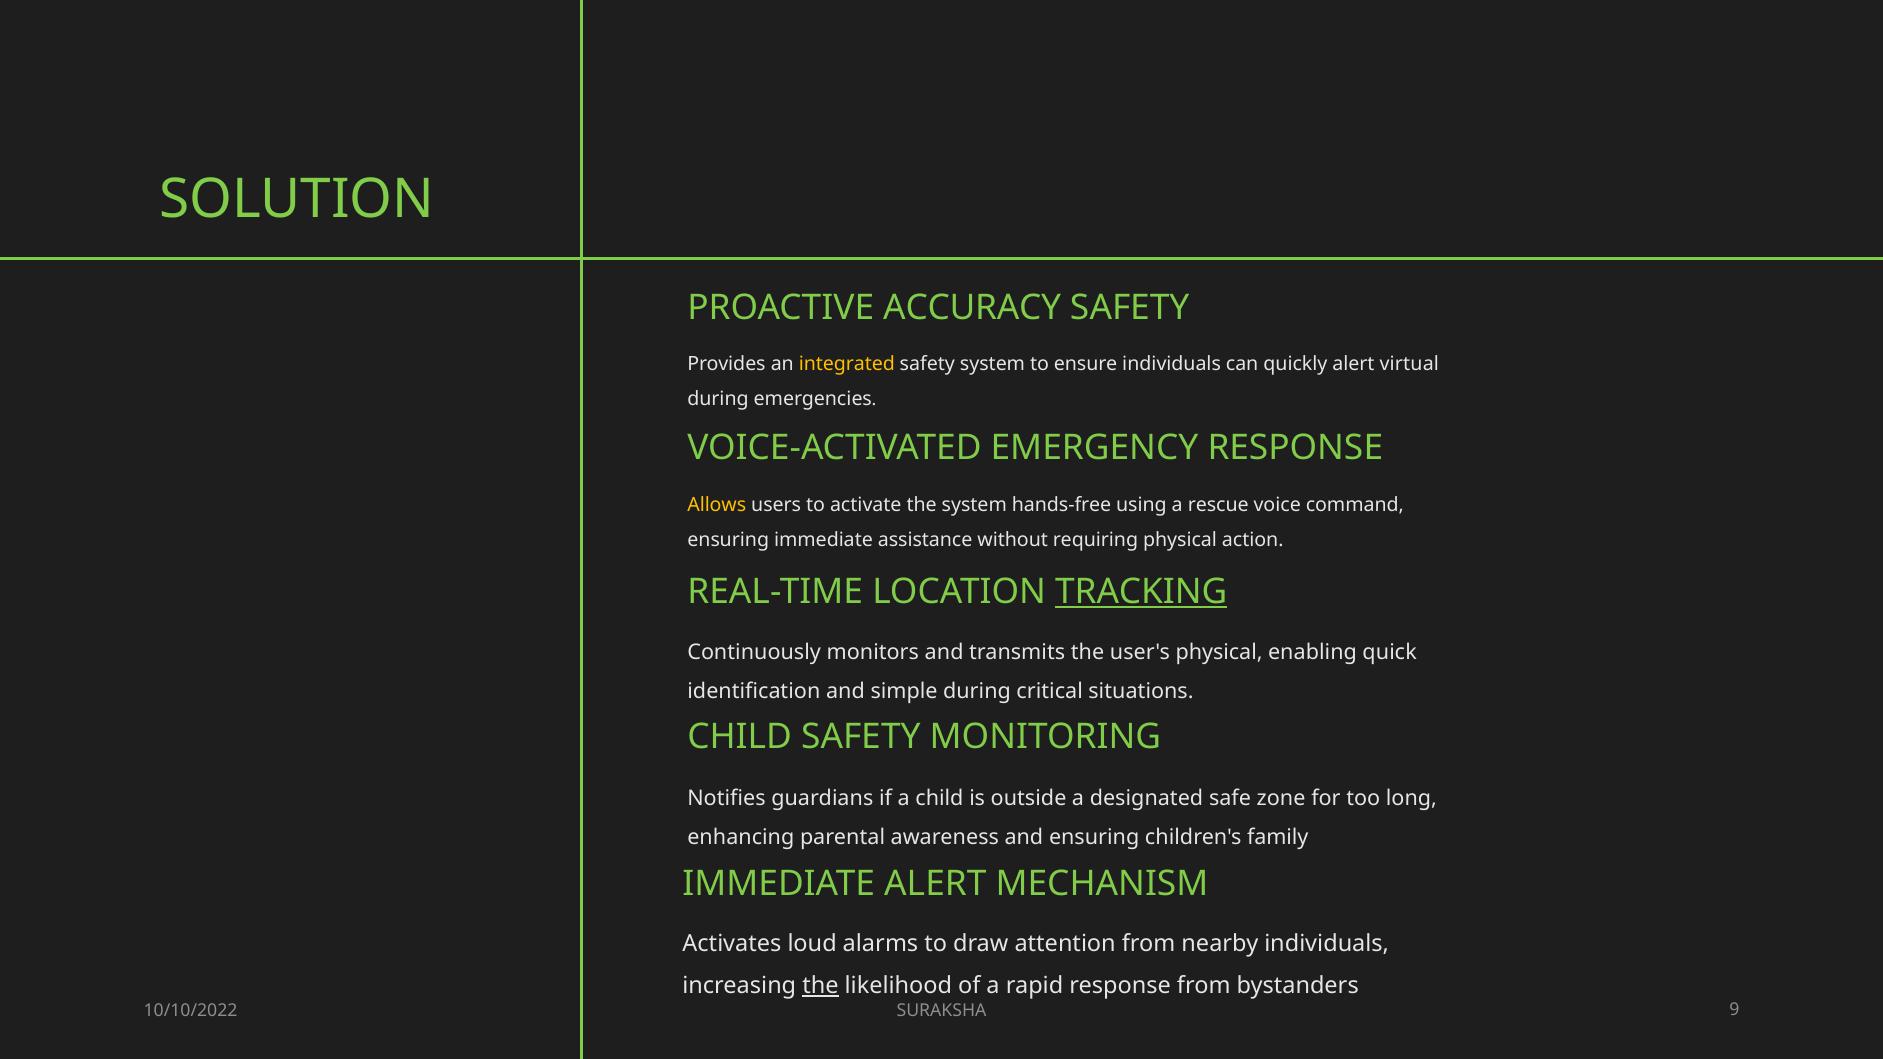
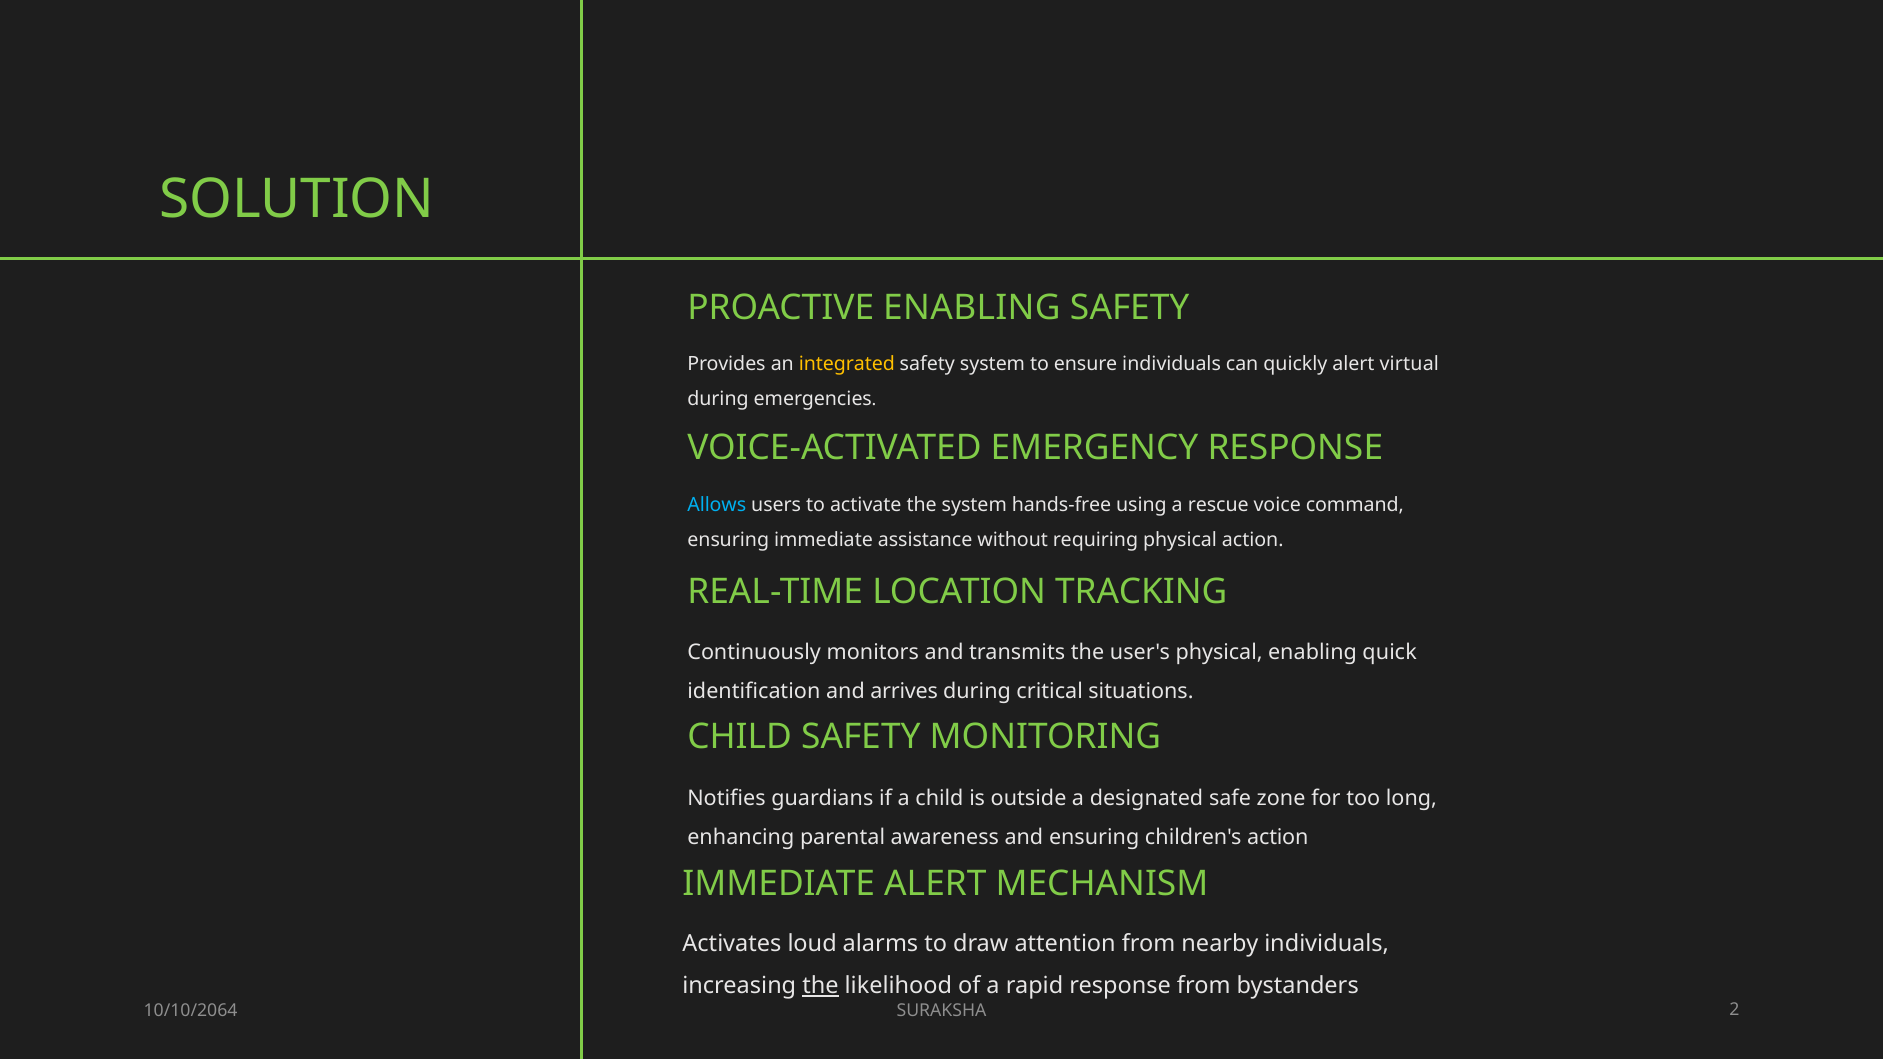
PROACTIVE ACCURACY: ACCURACY -> ENABLING (972, 308)
Allows colour: yellow -> light blue (717, 505)
TRACKING underline: present -> none (1141, 592)
simple: simple -> arrives (904, 692)
children's family: family -> action (1278, 838)
10/10/2022: 10/10/2022 -> 10/10/2064 (191, 1011)
9: 9 -> 2 (1735, 1010)
